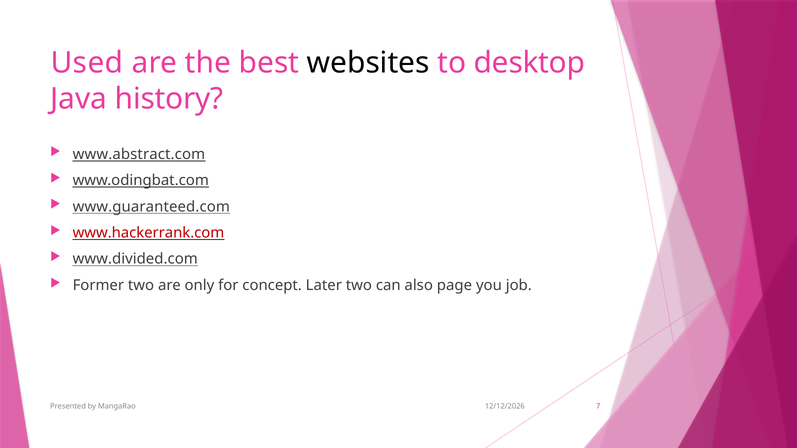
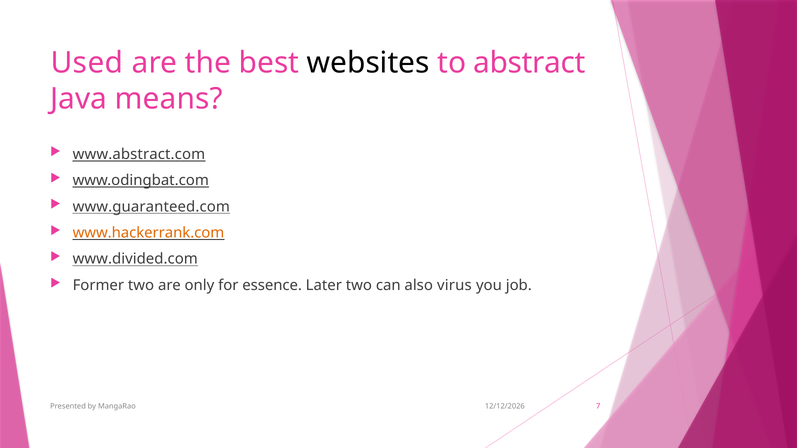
desktop: desktop -> abstract (530, 63)
history: history -> means (169, 99)
www.hackerrank.com colour: red -> orange (148, 233)
concept: concept -> essence (272, 285)
page: page -> virus (454, 285)
